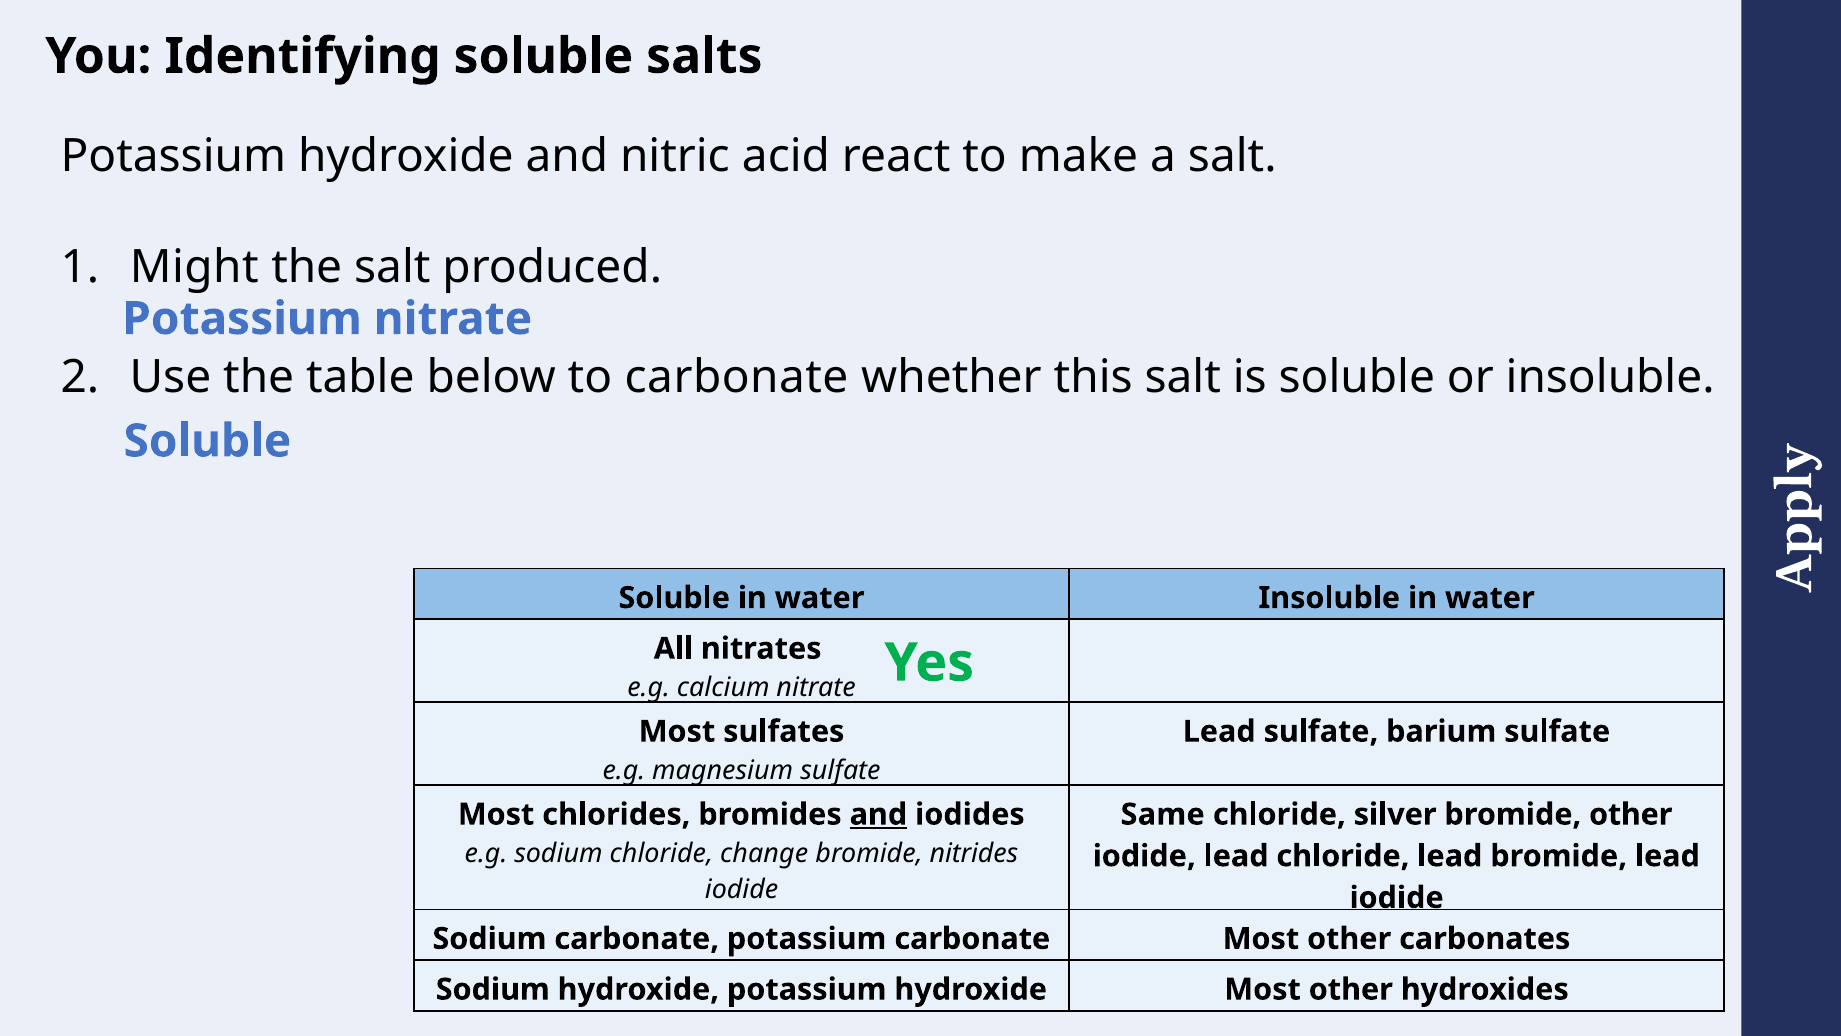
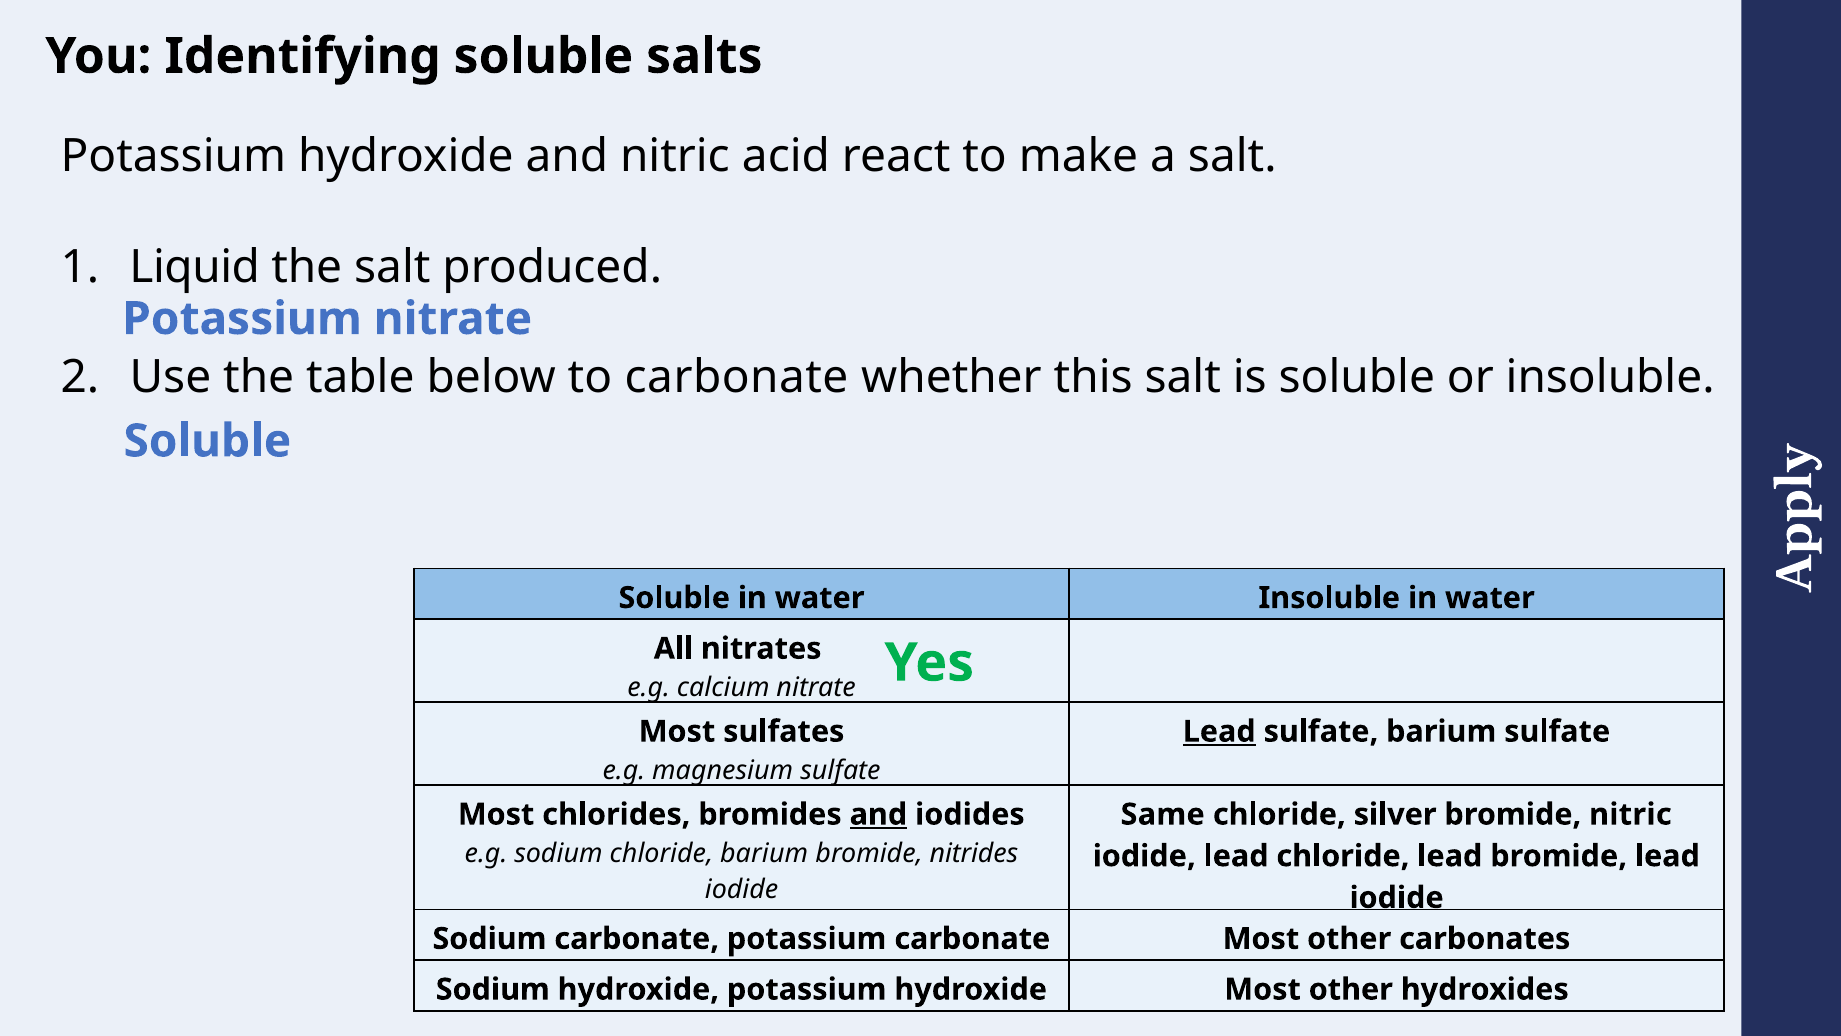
Might: Might -> Liquid (195, 267)
Lead underline: none -> present (1219, 731)
bromide other: other -> nitric (1630, 814)
chloride change: change -> barium (764, 853)
